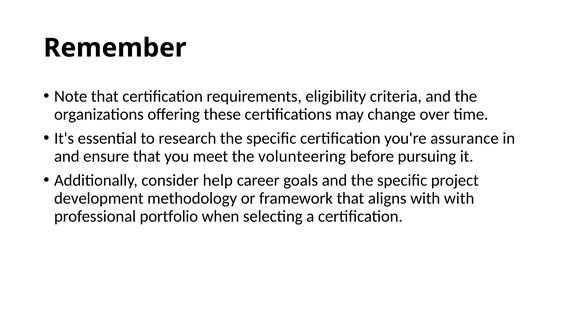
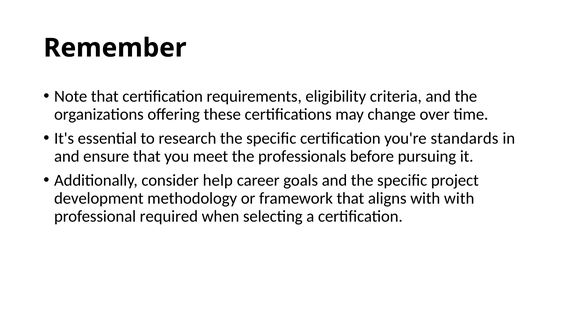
assurance: assurance -> standards (464, 138)
volunteering: volunteering -> professionals (302, 156)
portfolio: portfolio -> required (169, 216)
